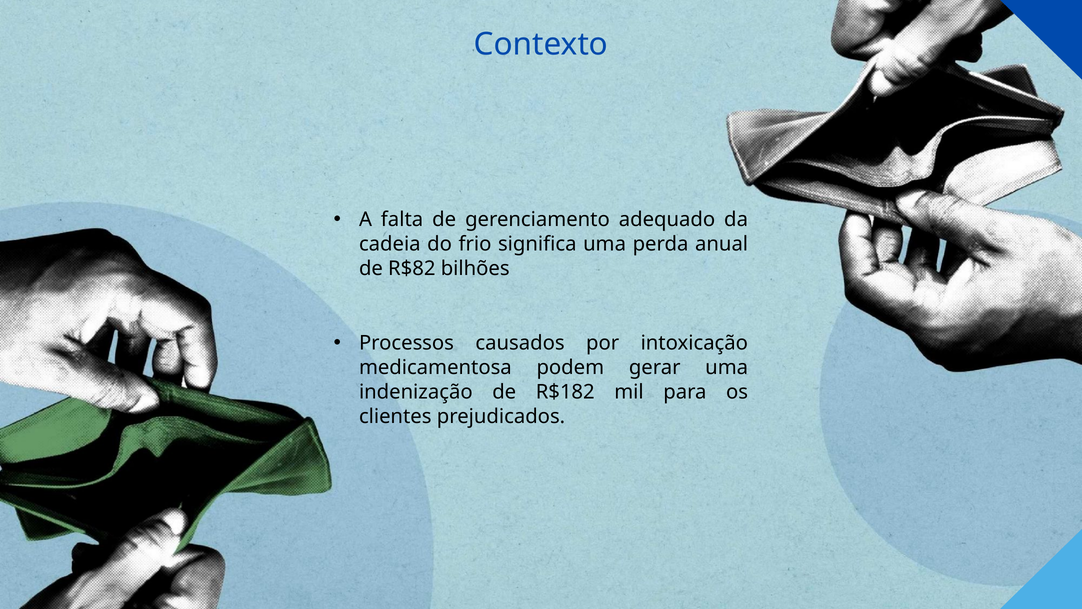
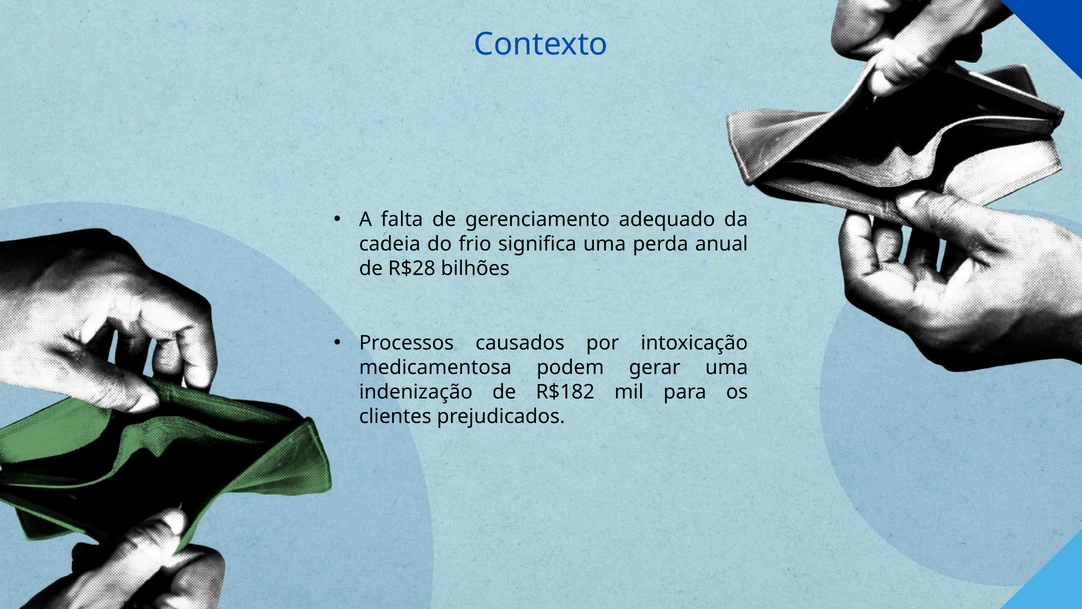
R$82: R$82 -> R$28 (412, 268)
